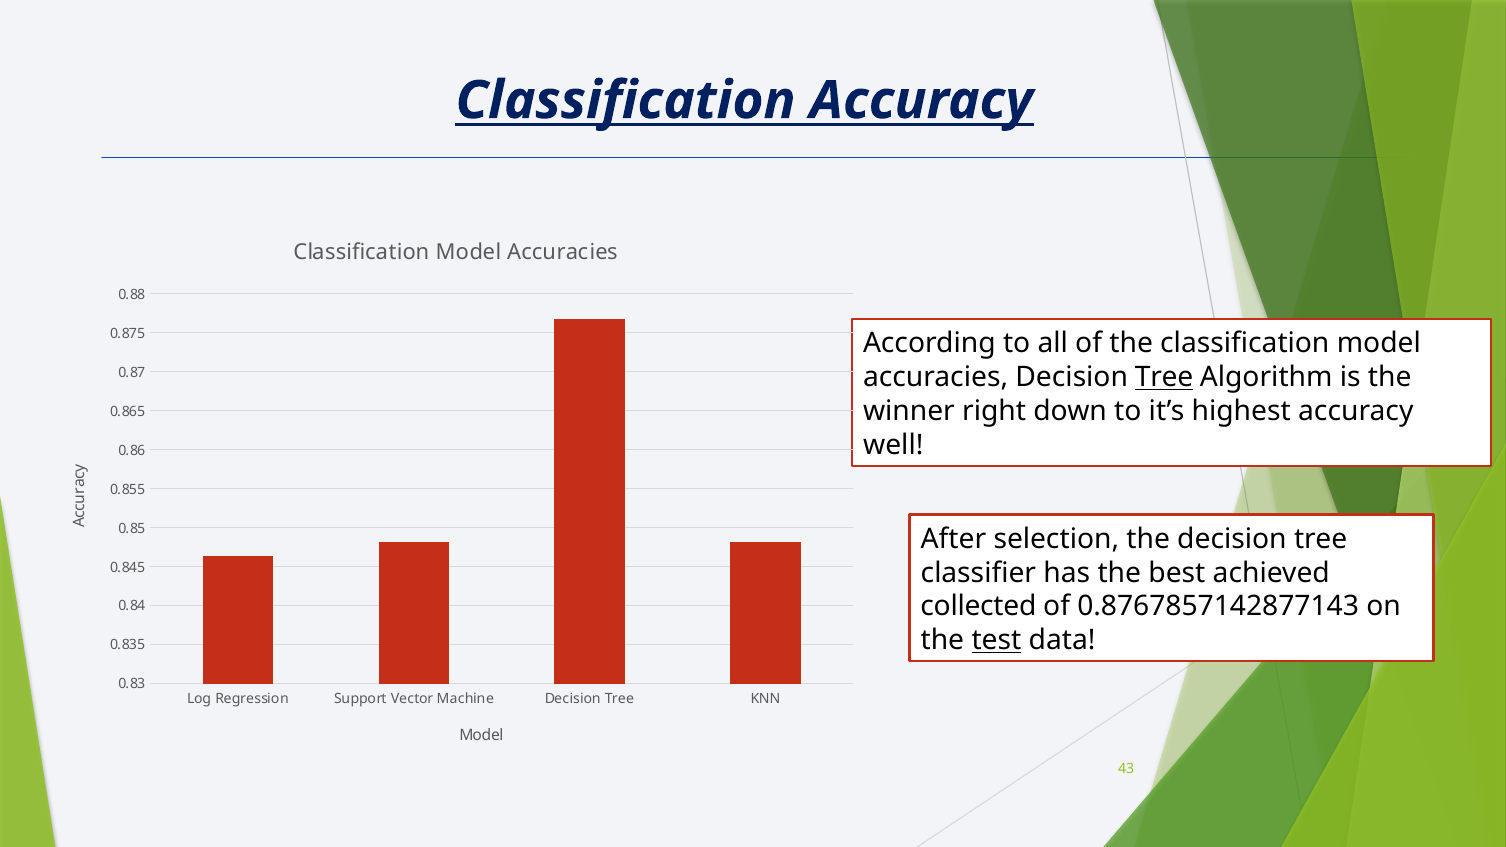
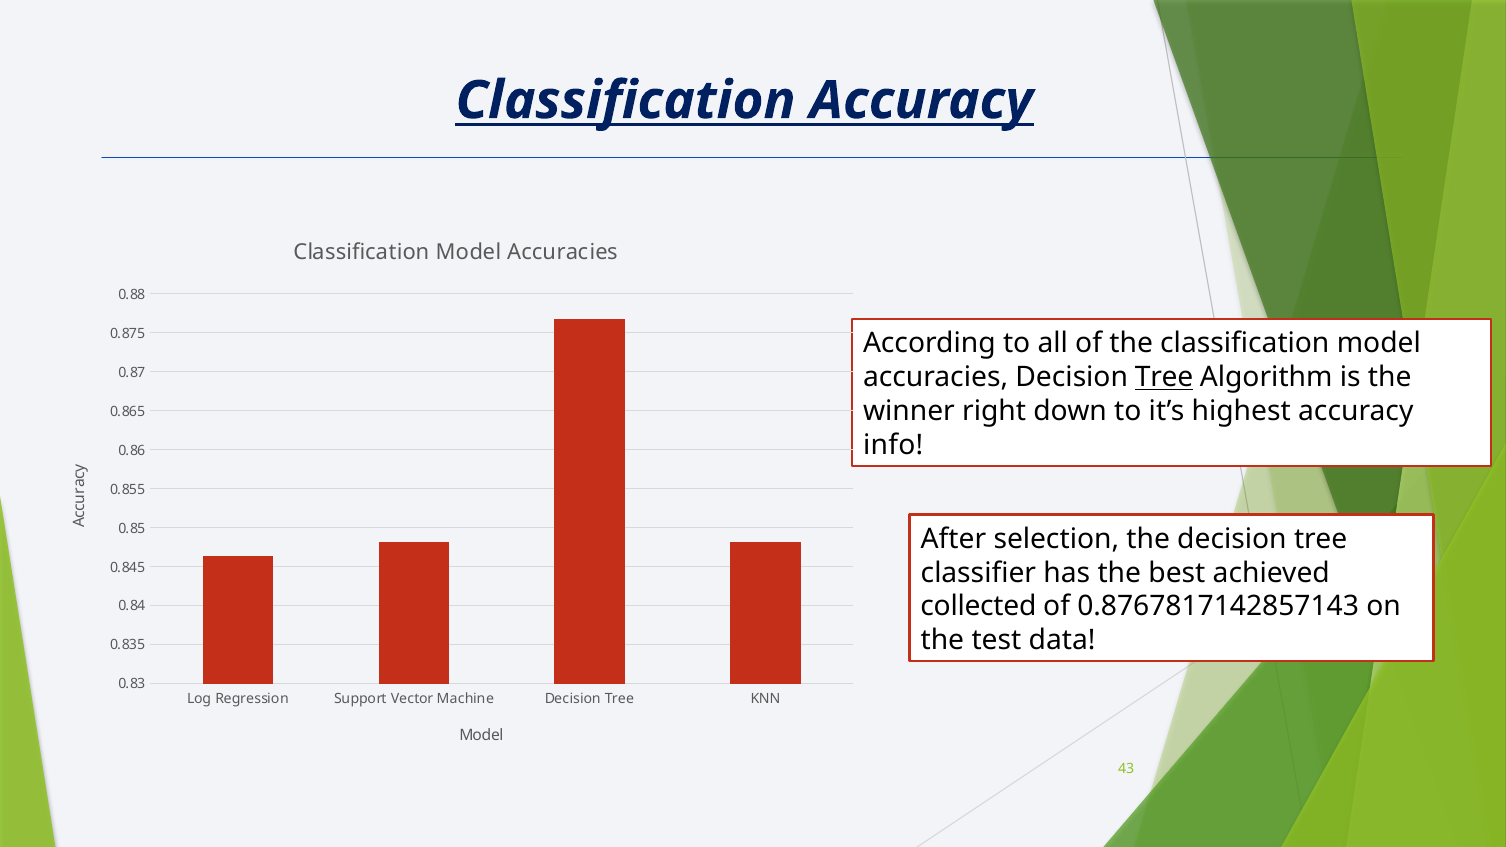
well: well -> info (893, 445)
0.8767857142877143: 0.8767857142877143 -> 0.8767817142857143 (1218, 607)
test underline: present -> none (996, 641)
